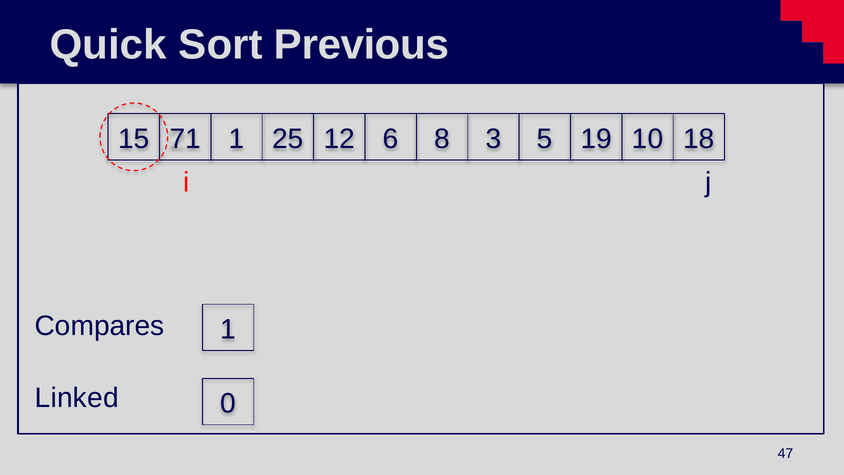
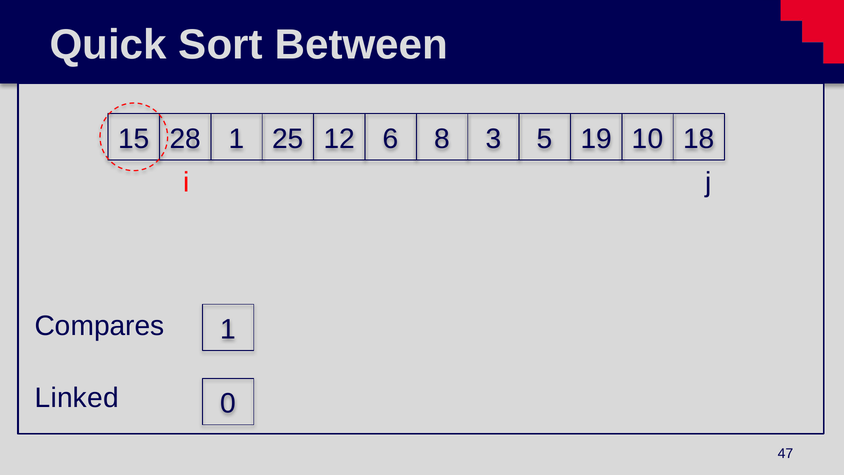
Previous: Previous -> Between (361, 45)
71: 71 -> 28 (185, 139)
